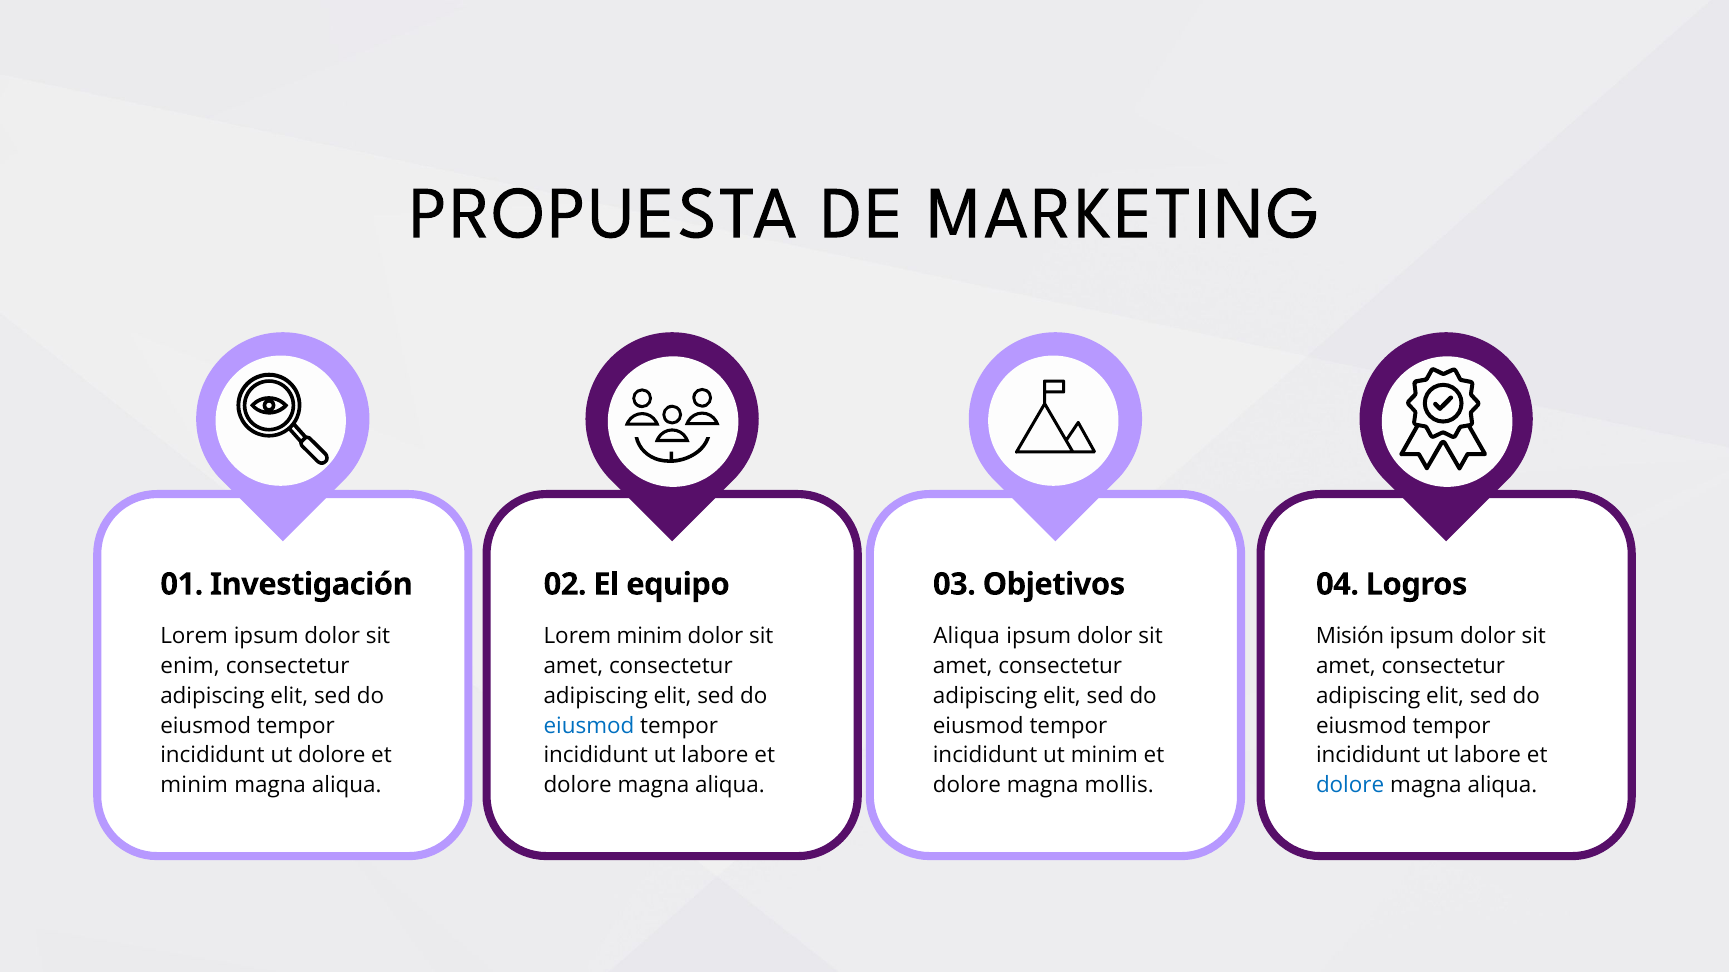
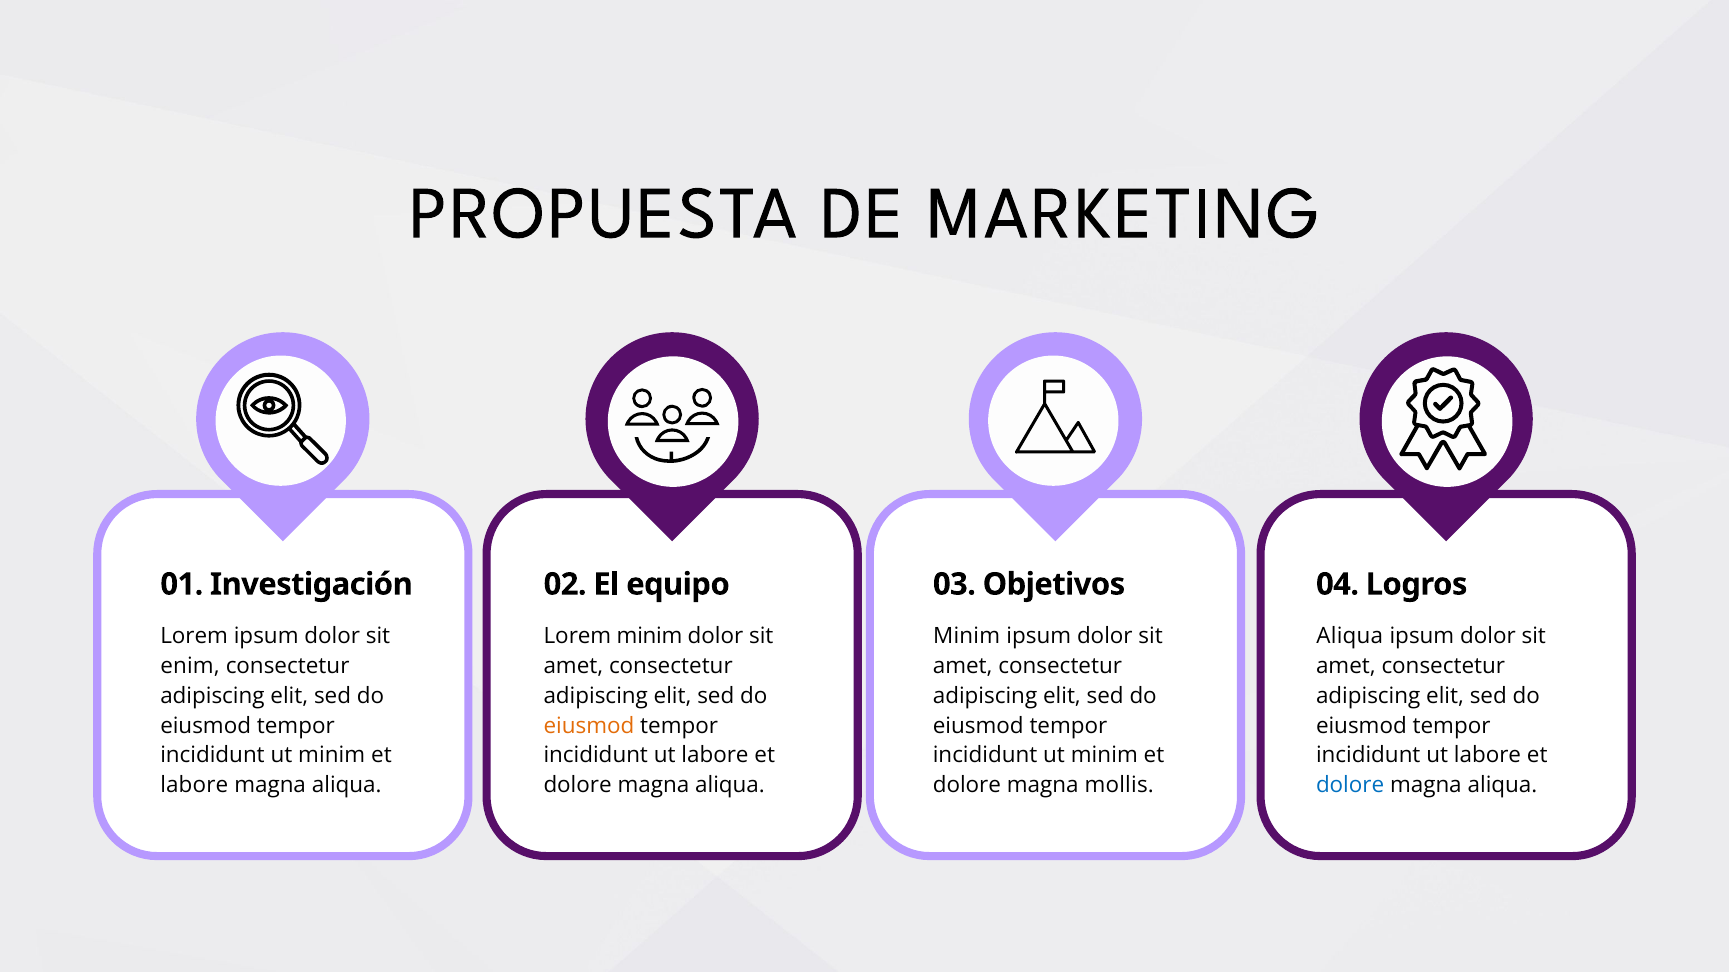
Aliqua: Aliqua -> Minim (967, 636)
Misión: Misión -> Aliqua (1350, 636)
eiusmod colour: blue -> orange (589, 726)
dolore: dolore -> minim (332, 756)
minim: minim -> labore (194, 786)
